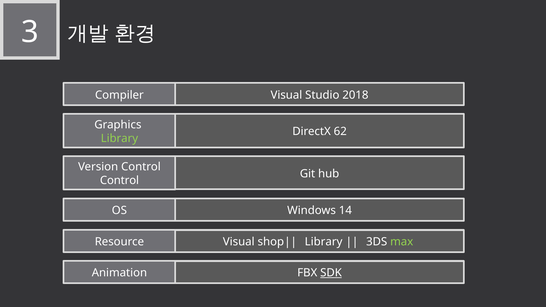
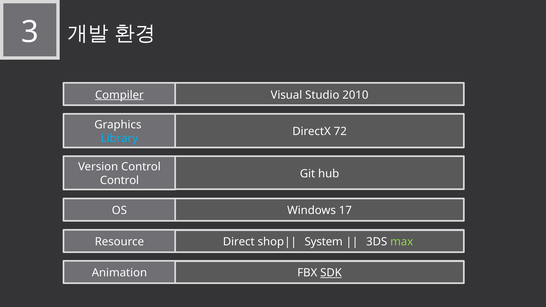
Compiler underline: none -> present (119, 95)
2018: 2018 -> 2010 (355, 95)
62: 62 -> 72 (340, 132)
Library colour: light green -> light blue (119, 138)
14: 14 -> 17 (345, 211)
Resource Visual: Visual -> Direct (239, 242)
Library: Library -> System (324, 242)
